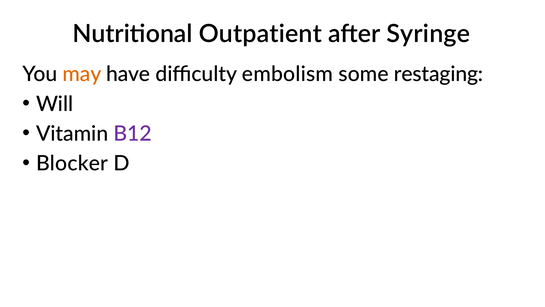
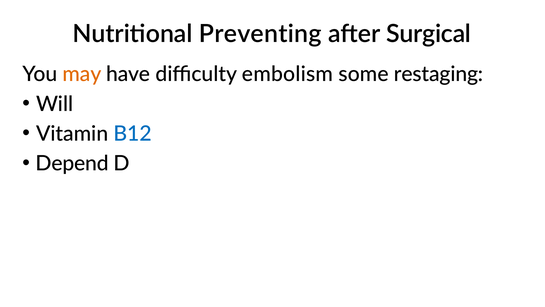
Outpatient: Outpatient -> Preventing (260, 34)
Syringe: Syringe -> Surgical (429, 34)
B12 colour: purple -> blue (133, 134)
Blocker: Blocker -> Depend (72, 163)
